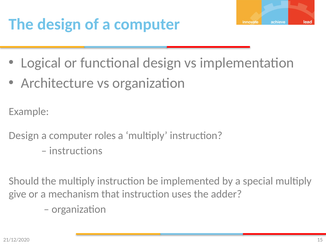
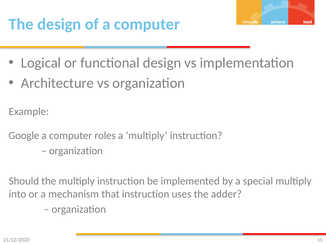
Design: Design -> Google (24, 136)
instructions: instructions -> organization (76, 151)
give: give -> into (17, 194)
